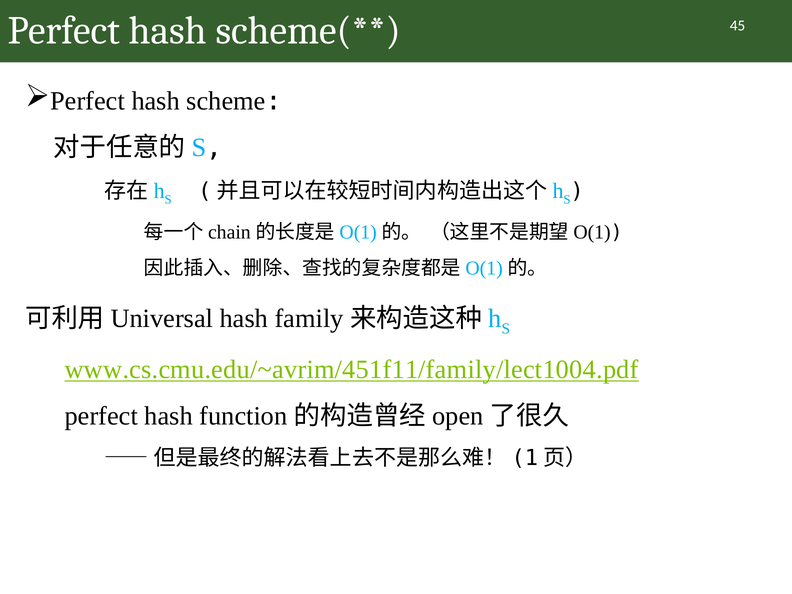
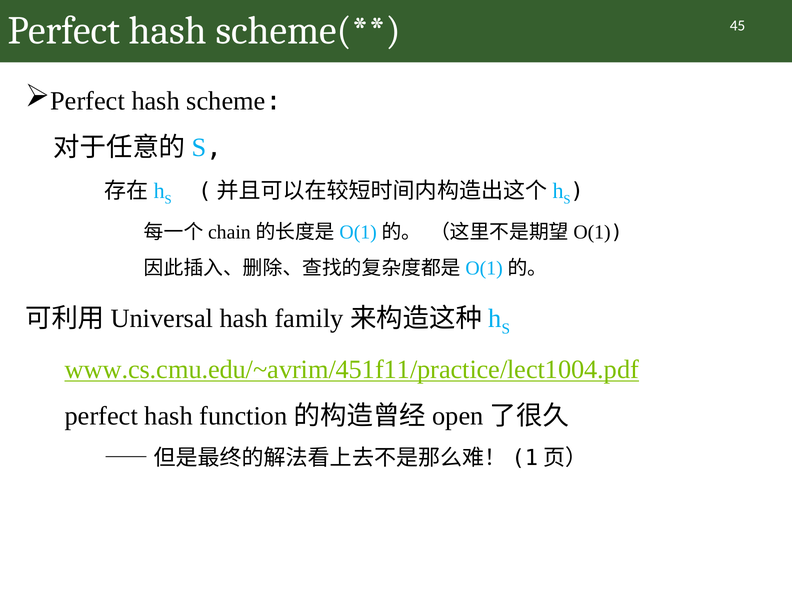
www.cs.cmu.edu/~avrim/451f11/family/lect1004.pdf: www.cs.cmu.edu/~avrim/451f11/family/lect1004.pdf -> www.cs.cmu.edu/~avrim/451f11/practice/lect1004.pdf (352, 369)
